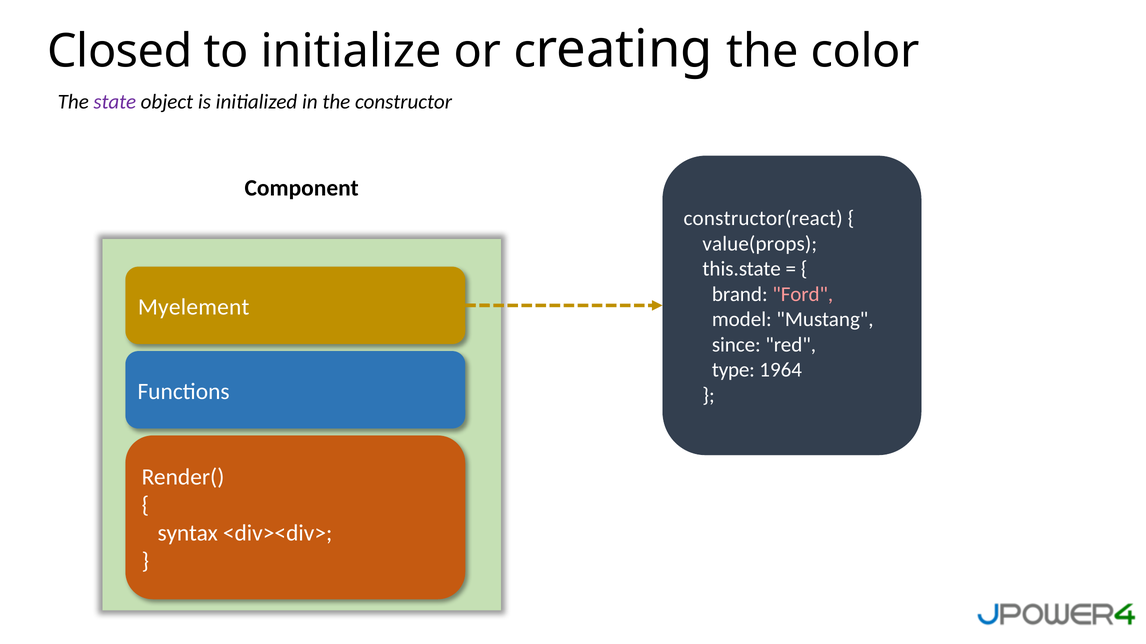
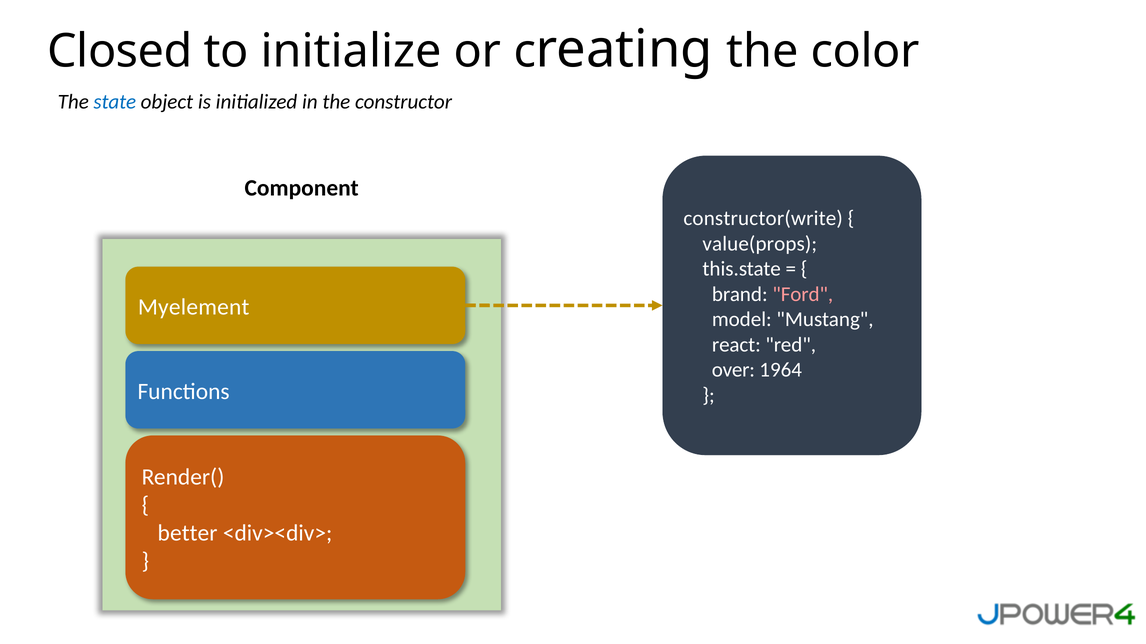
state colour: purple -> blue (115, 102)
constructor(react: constructor(react -> constructor(write (763, 219)
since: since -> react (736, 345)
type: type -> over (733, 370)
syntax: syntax -> better (188, 533)
